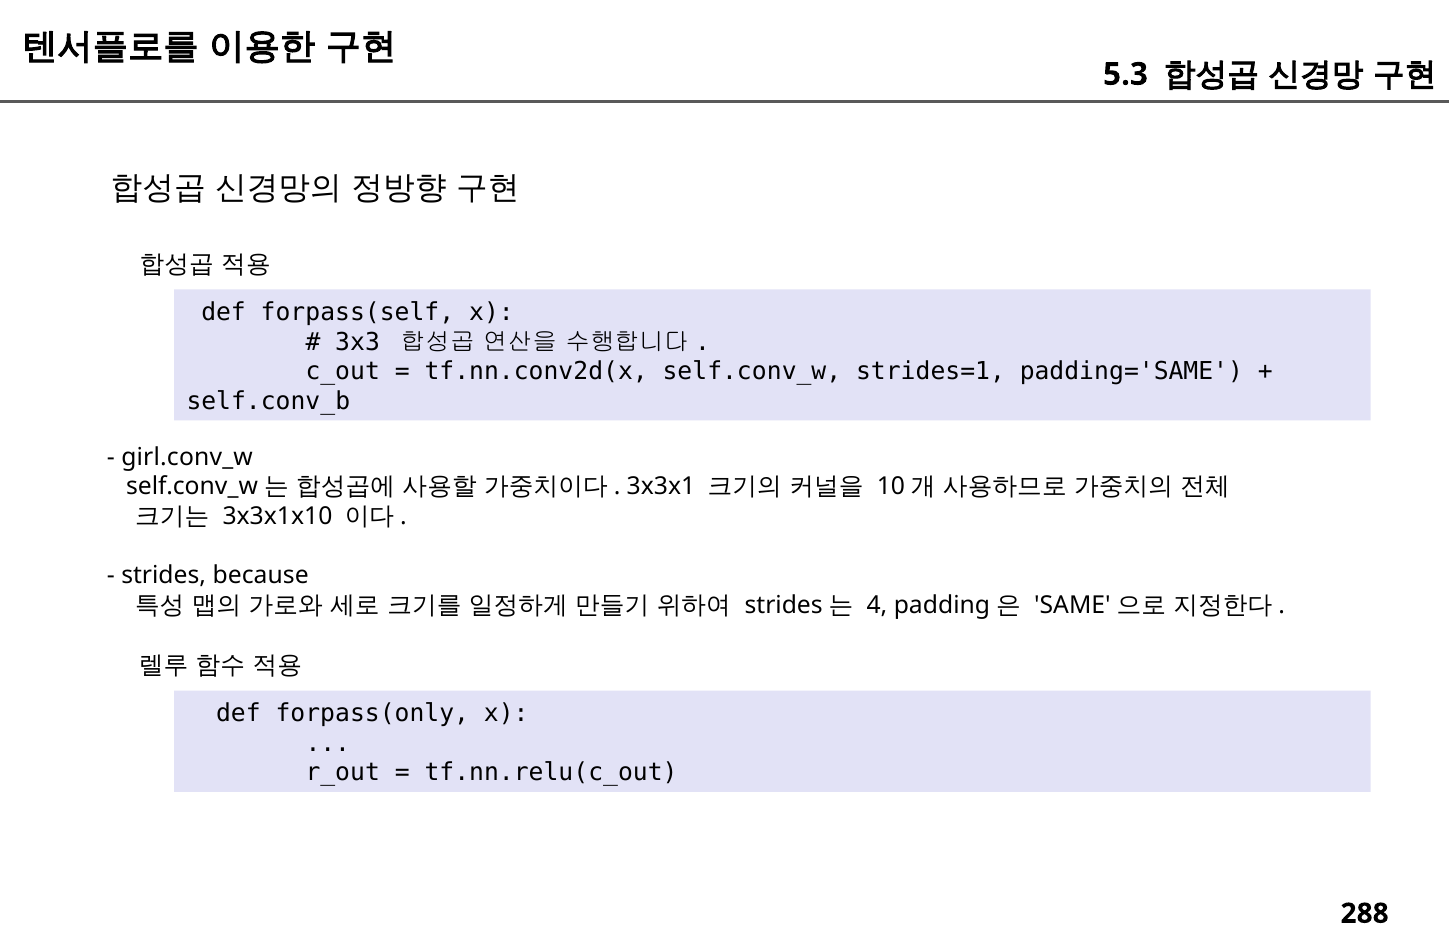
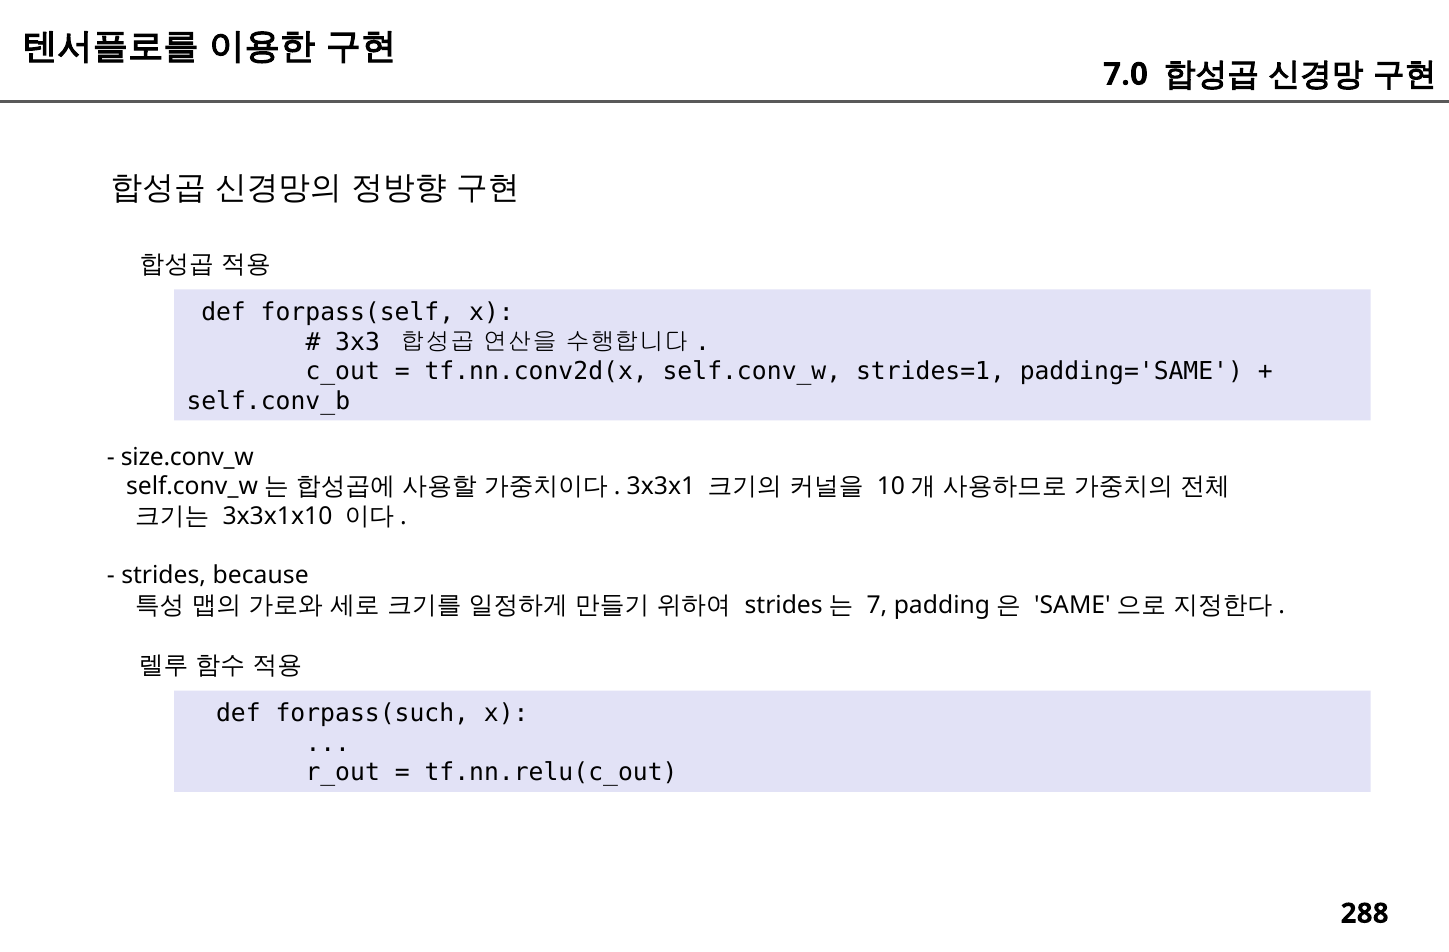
5.3: 5.3 -> 7.0 (1126, 74)
girl.conv_w: girl.conv_w -> size.conv_w (187, 457)
4: 4 -> 7 (877, 605)
forpass(only: forpass(only -> forpass(such (372, 713)
